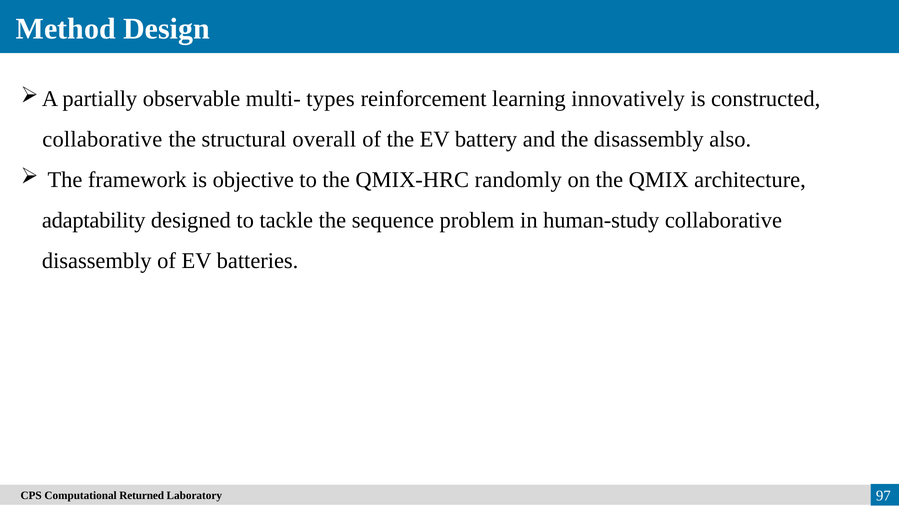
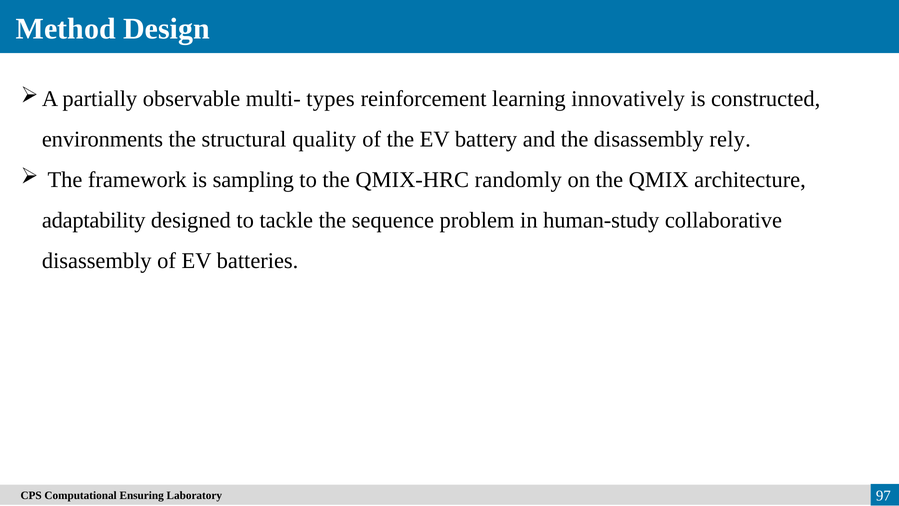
collaborative: collaborative -> environments (102, 139)
overall: overall -> quality (324, 139)
also: also -> rely (730, 139)
objective: objective -> sampling (253, 180)
Returned: Returned -> Ensuring (142, 495)
